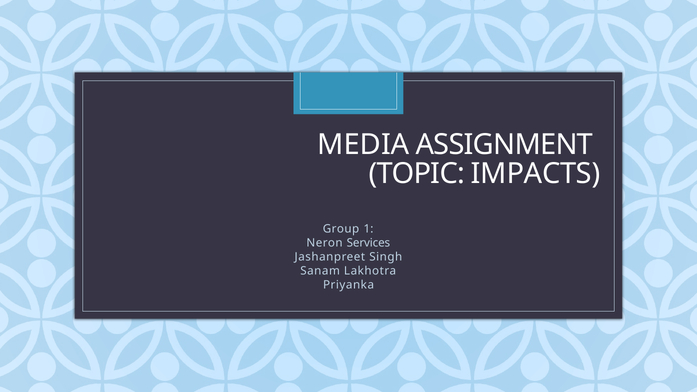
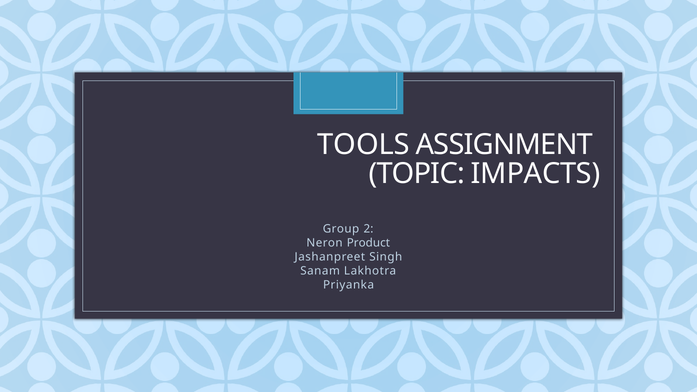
MEDIA: MEDIA -> TOOLS (364, 145)
1: 1 -> 2 (369, 229)
Services: Services -> Product (368, 243)
